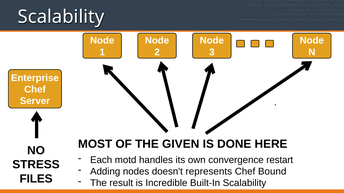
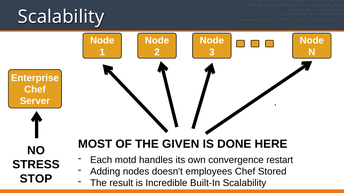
represents: represents -> employees (209, 172)
Bound: Bound -> Stored (272, 172)
FILES: FILES -> STOP (36, 179)
